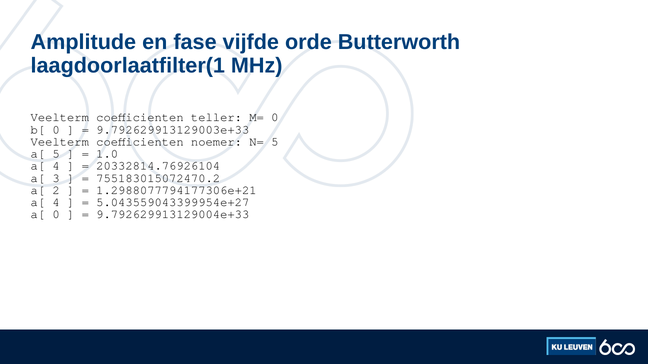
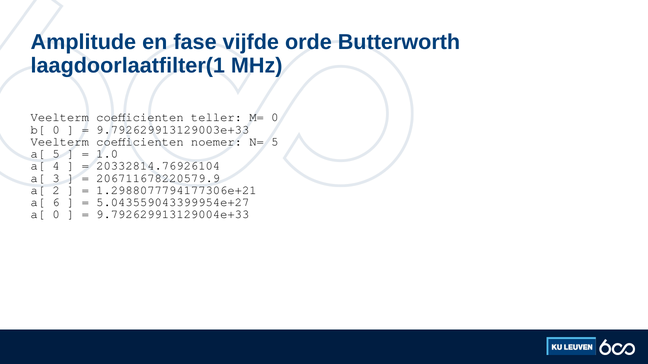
755183015072470.2: 755183015072470.2 -> 206711678220579.9 (158, 178)
4: 4 -> 6 (56, 203)
